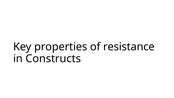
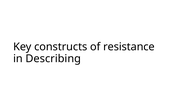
properties: properties -> constructs (61, 47)
Constructs: Constructs -> Describing (53, 59)
